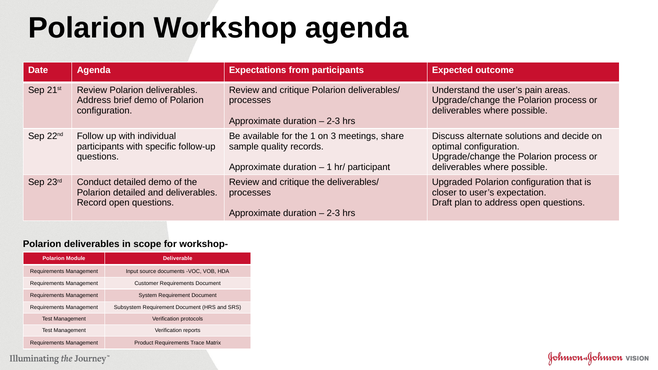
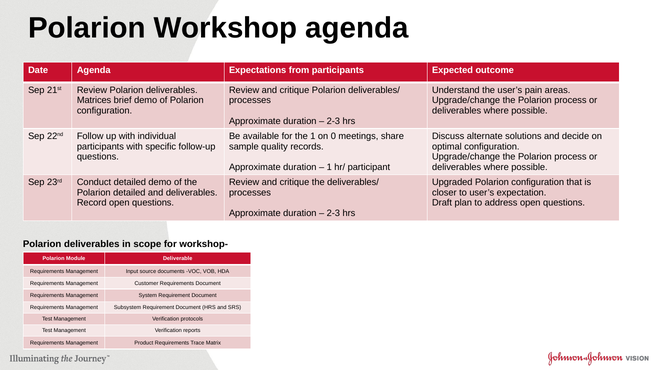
Address: Address -> Matrices (94, 100)
3: 3 -> 0 (333, 136)
